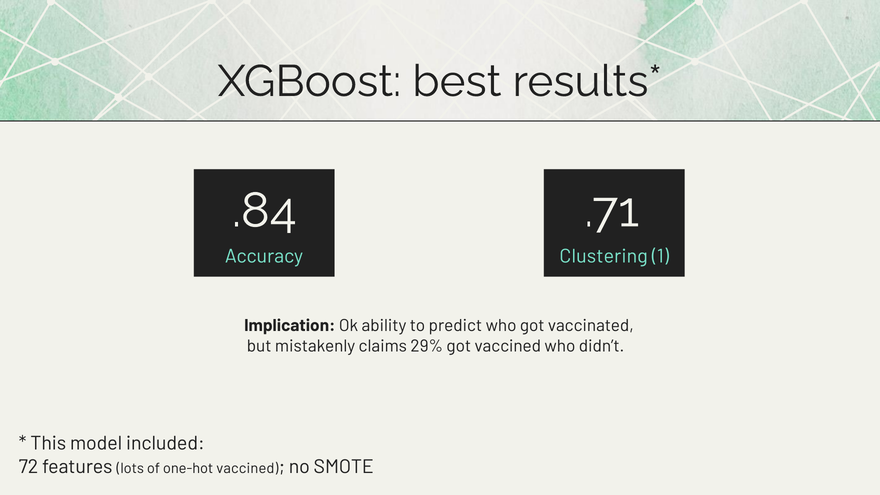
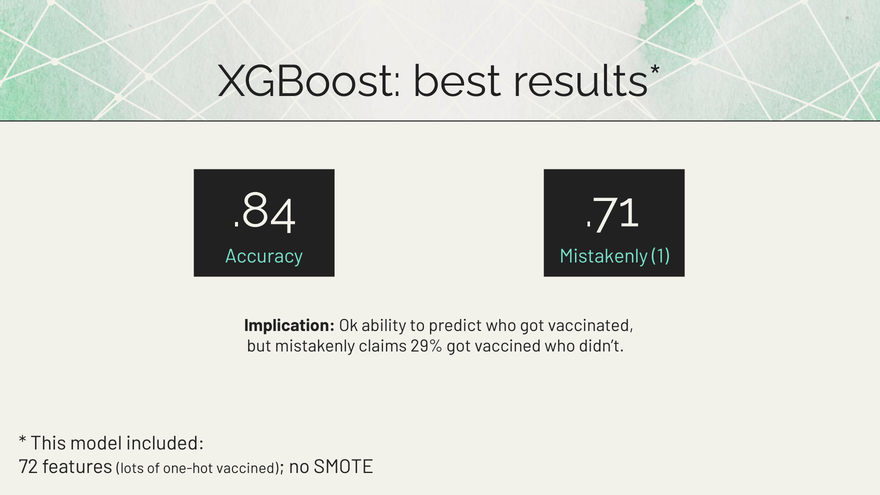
Clustering: Clustering -> Mistakenly (604, 257)
